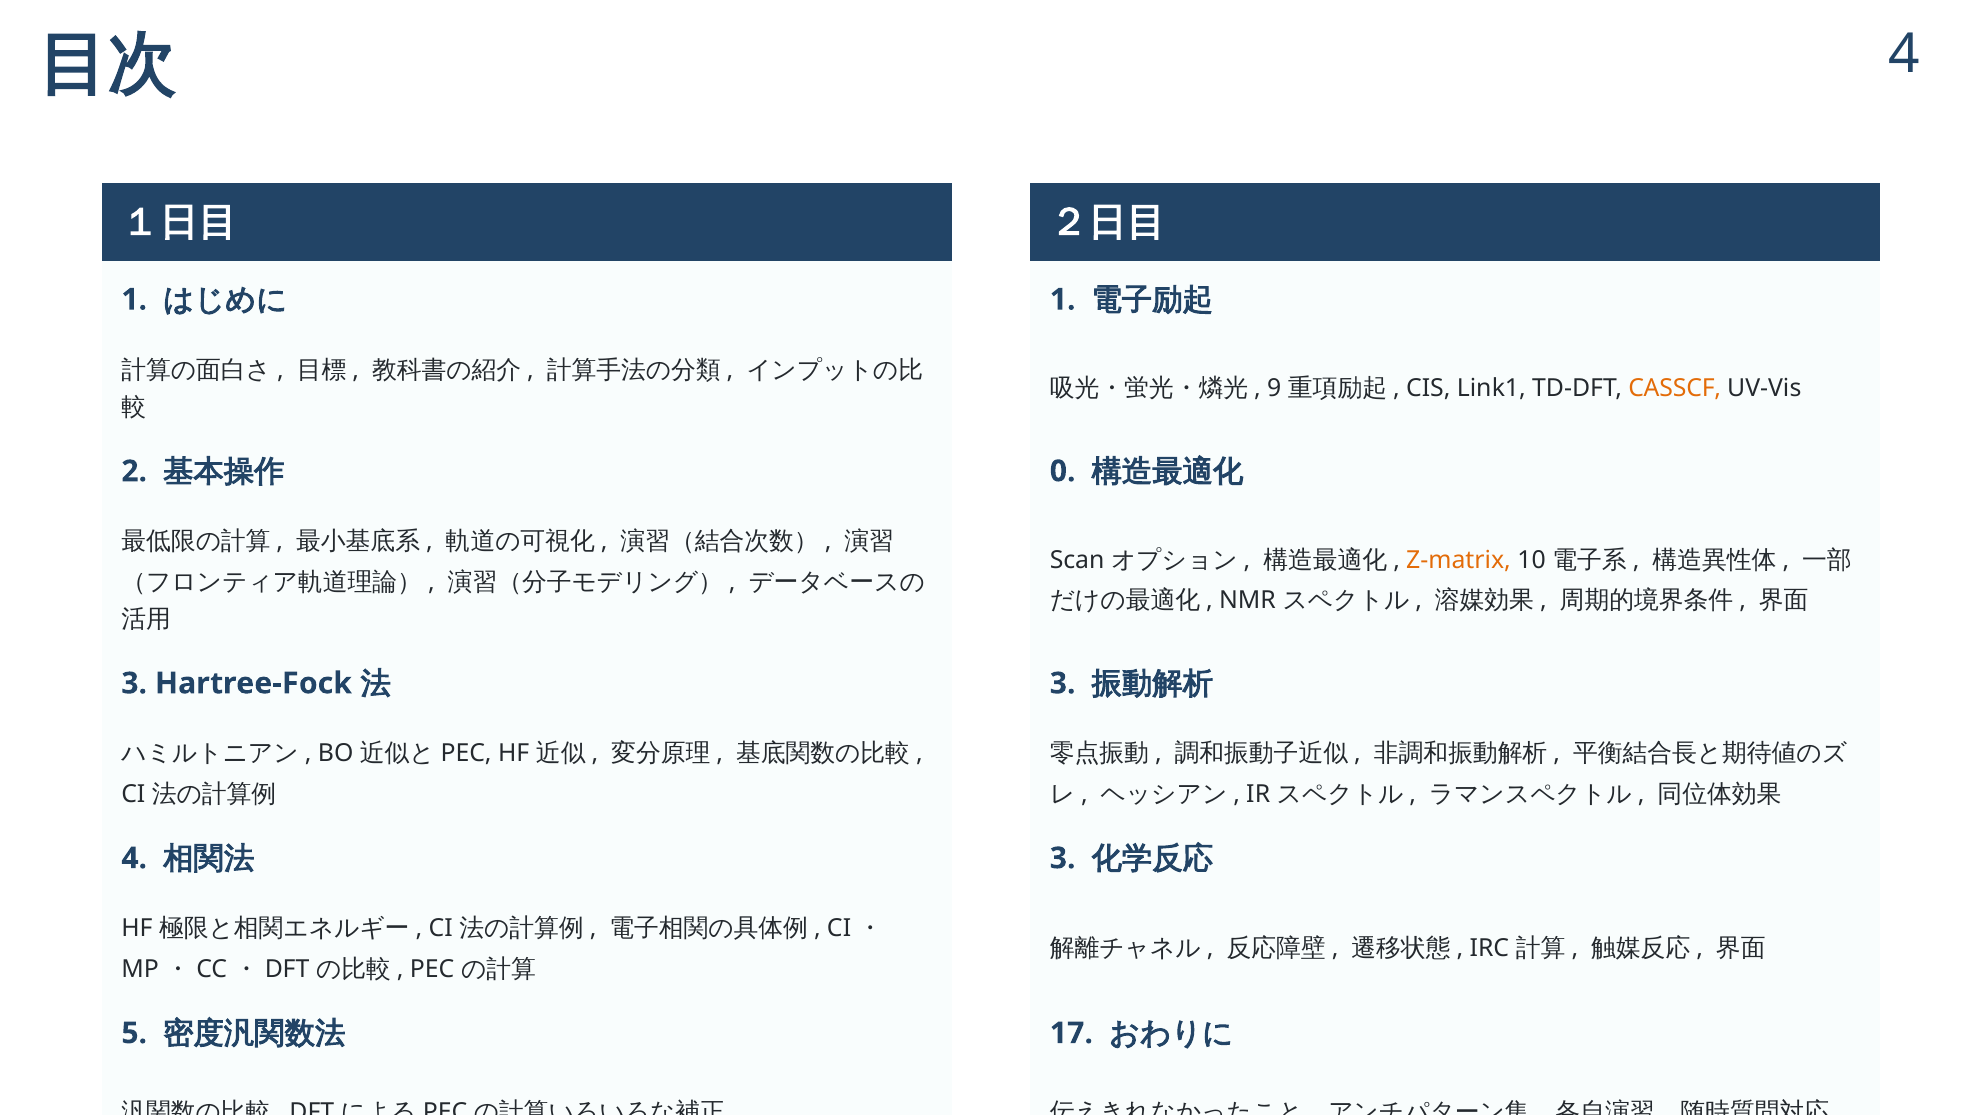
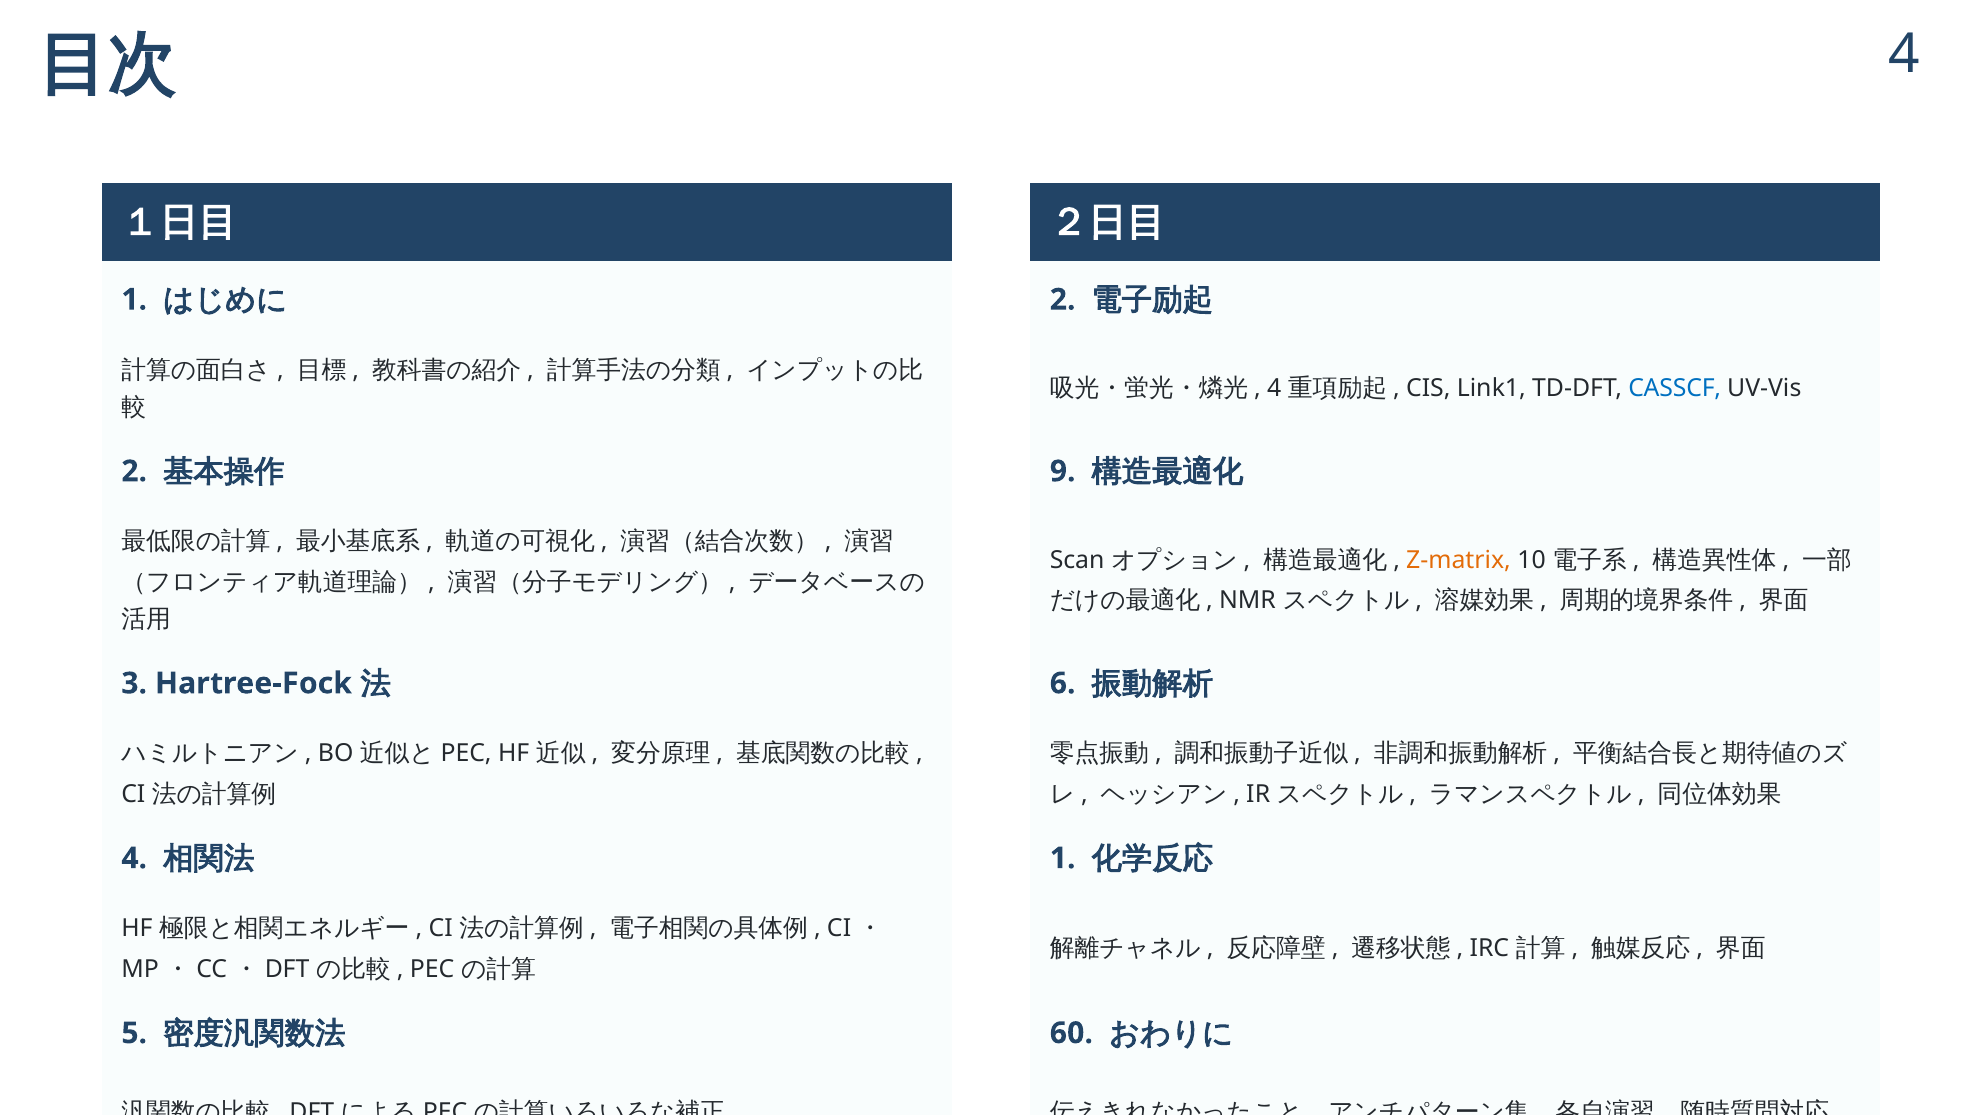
1: 1 -> 2 (1063, 300)
9: 9 -> 4 (1274, 388)
CASSCF colour: orange -> blue (1675, 388)
0: 0 -> 9 (1063, 471)
3: 3 -> 6 (1063, 683)
3: 3 -> 1 (1063, 858)
17: 17 -> 60 (1071, 1033)
